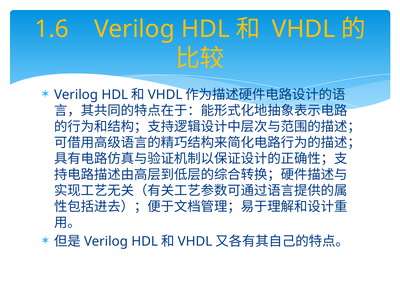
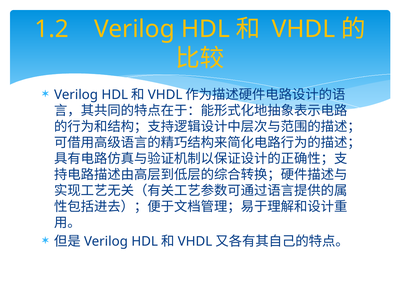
1.6: 1.6 -> 1.2 (52, 29)
